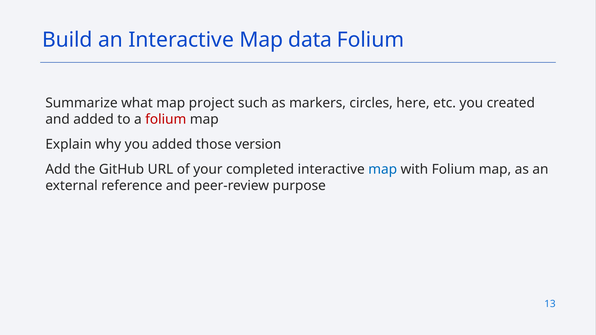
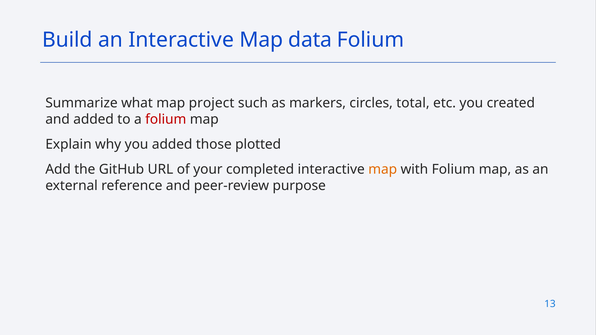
here: here -> total (413, 103)
version: version -> plotted (258, 144)
map colour: blue -> orange (383, 169)
